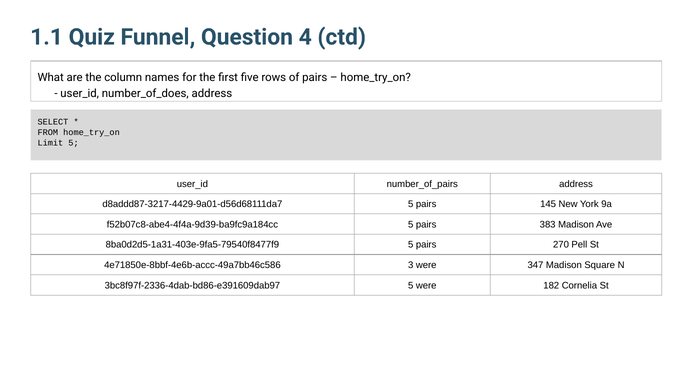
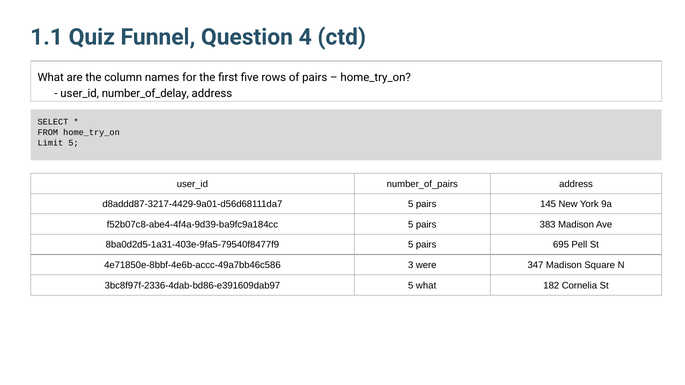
number_of_does: number_of_does -> number_of_delay (145, 93)
270: 270 -> 695 (561, 245)
3bc8f97f-2336-4dab-bd86-e391609dab97 5 were: were -> what (426, 286)
